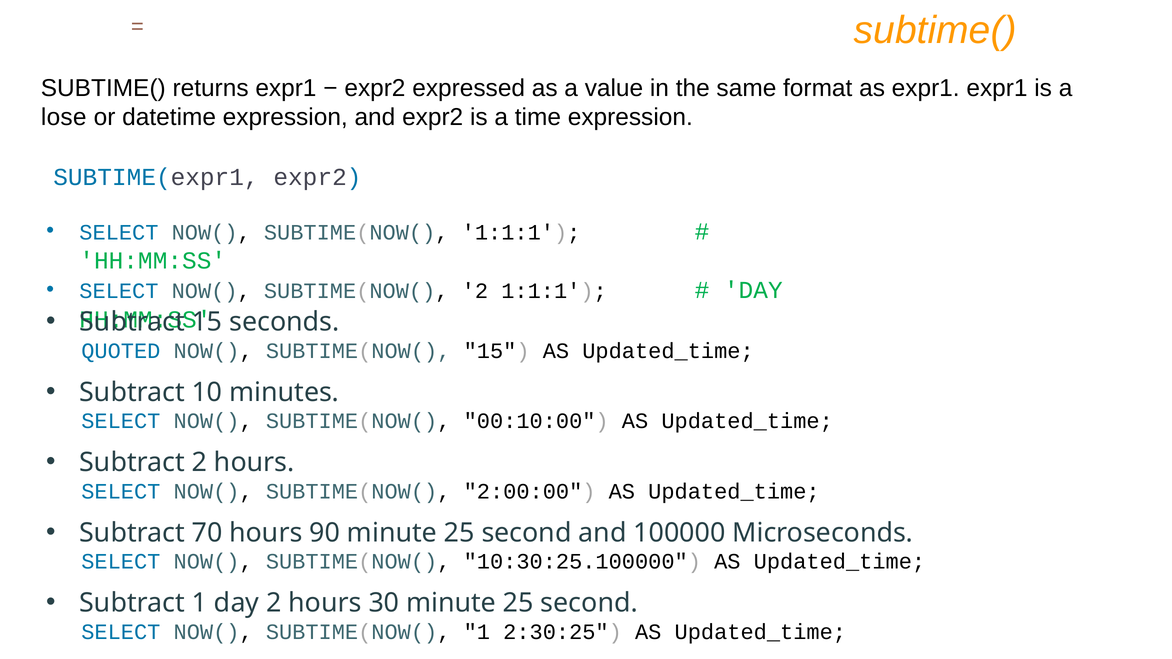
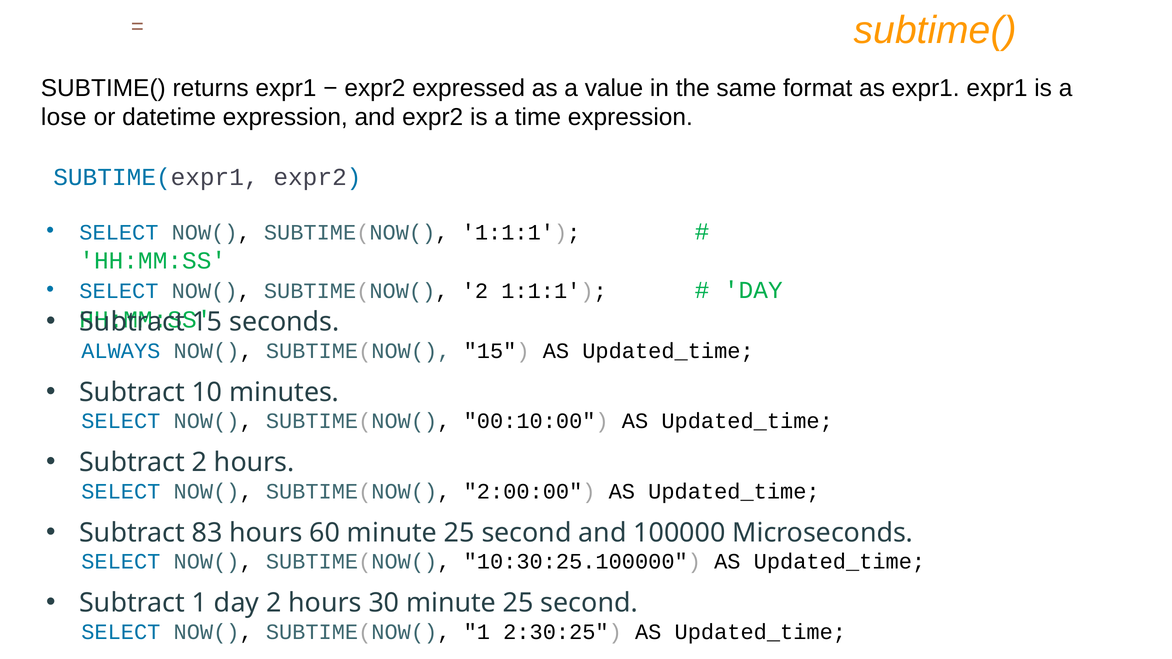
QUOTED: QUOTED -> ALWAYS (121, 351)
70: 70 -> 83 (207, 533)
90: 90 -> 60 (325, 533)
